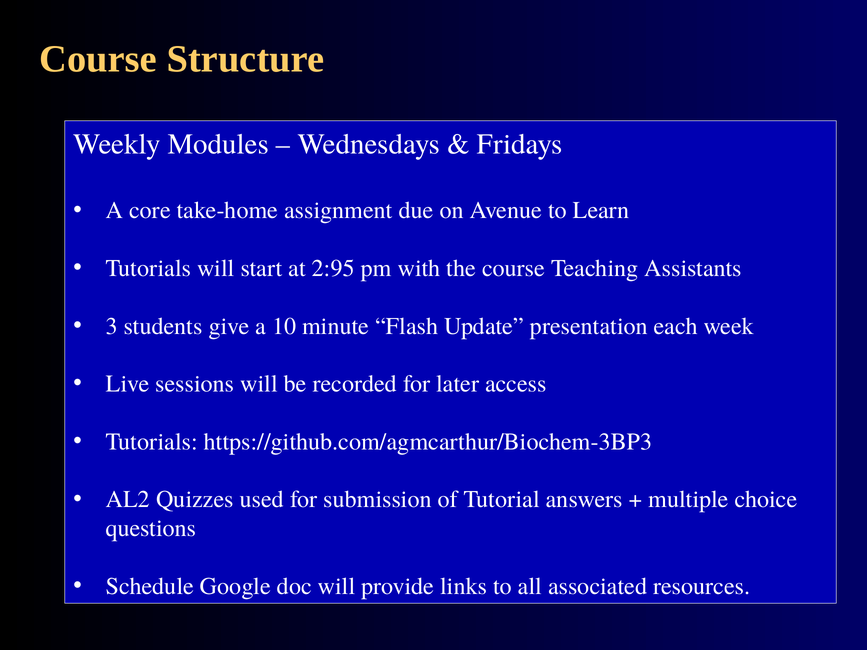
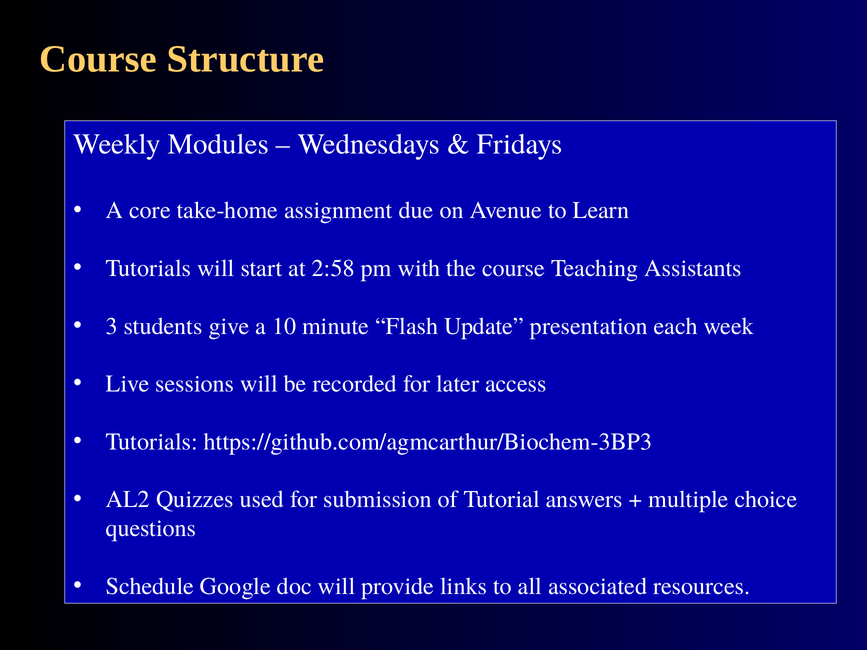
2:95: 2:95 -> 2:58 (333, 268)
